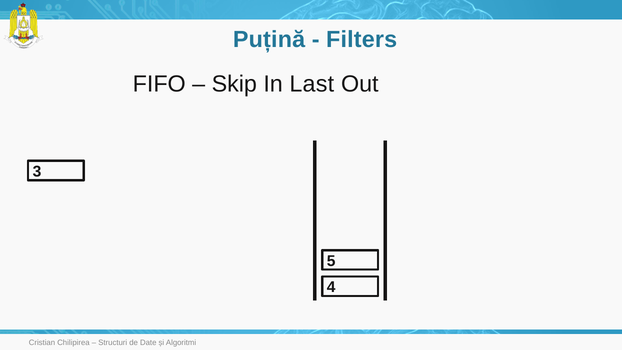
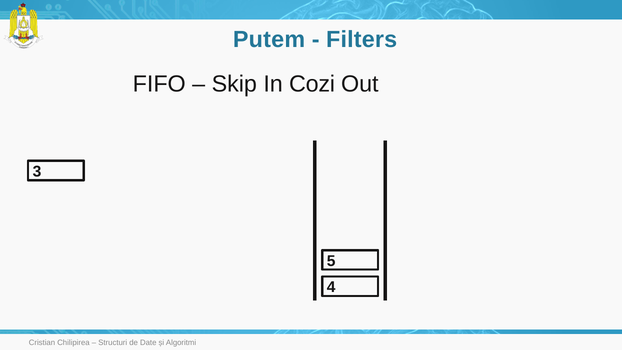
Puțină: Puțină -> Putem (269, 40)
Last: Last -> Cozi (312, 84)
